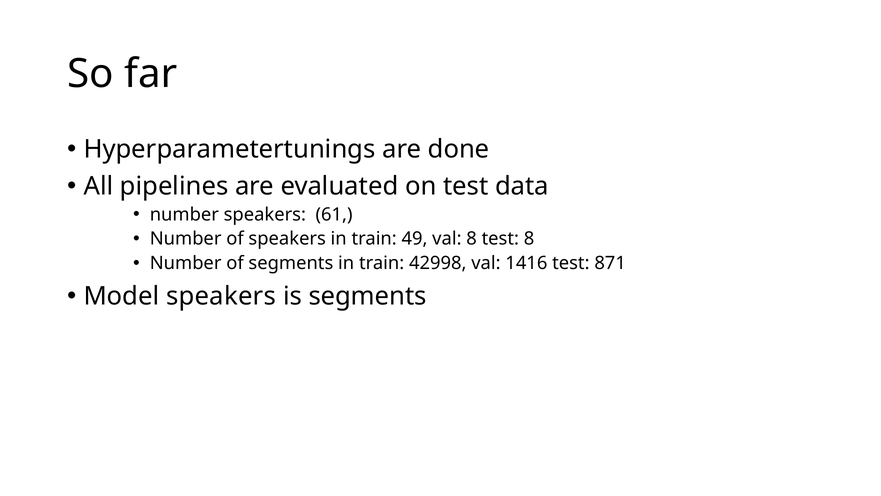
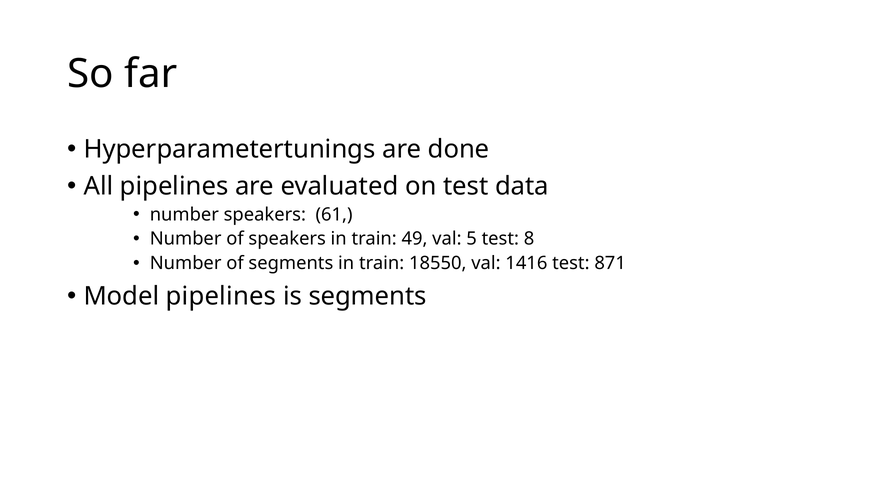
val 8: 8 -> 5 (472, 239)
42998: 42998 -> 18550 (438, 263)
Model speakers: speakers -> pipelines (221, 296)
